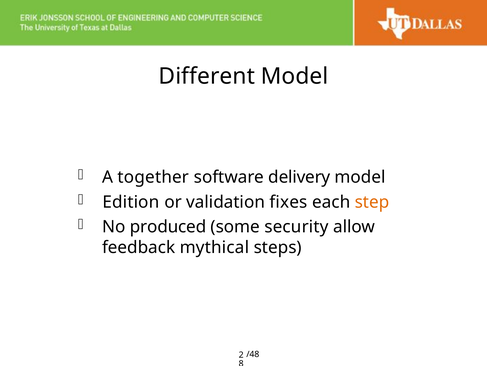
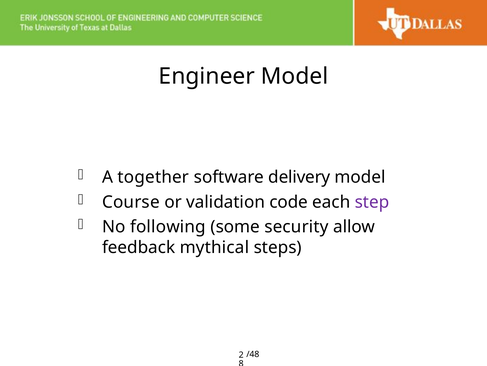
Different: Different -> Engineer (207, 76)
Edition: Edition -> Course (131, 202)
fixes: fixes -> code (289, 202)
step colour: orange -> purple (372, 202)
produced: produced -> following (168, 226)
